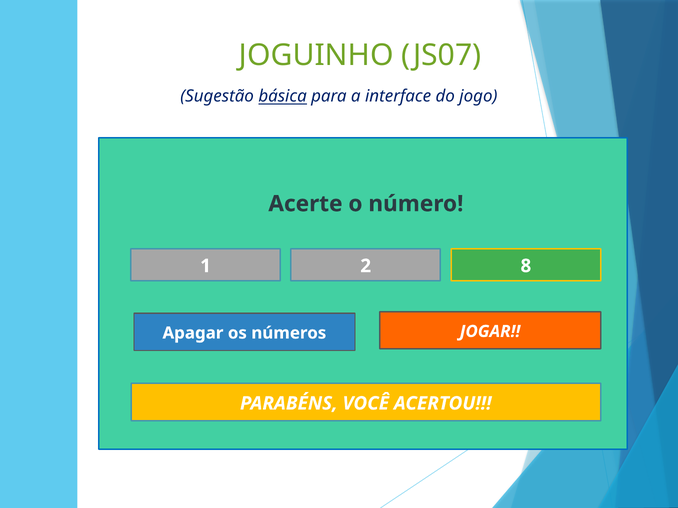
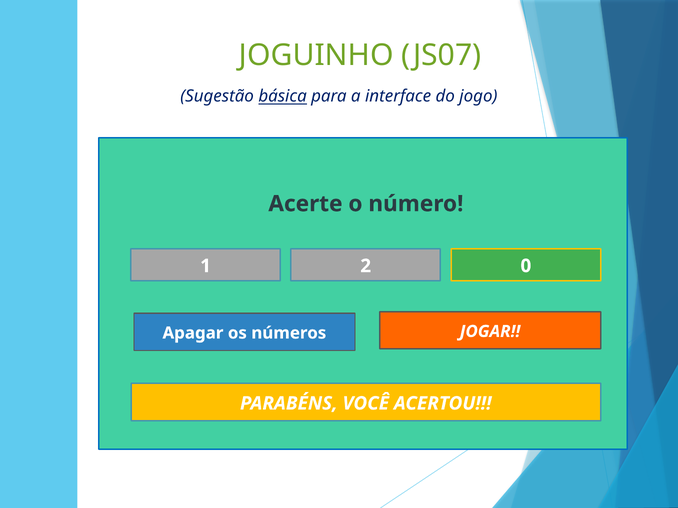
8: 8 -> 0 (526, 266)
